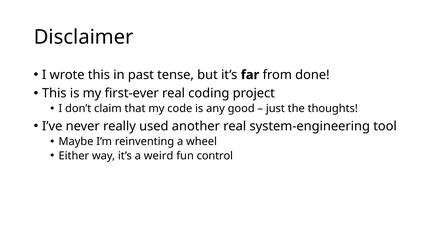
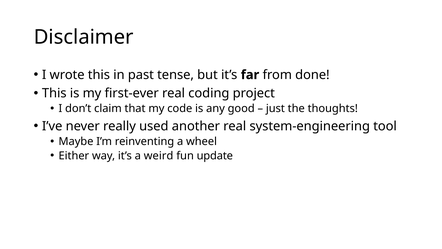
control: control -> update (215, 155)
